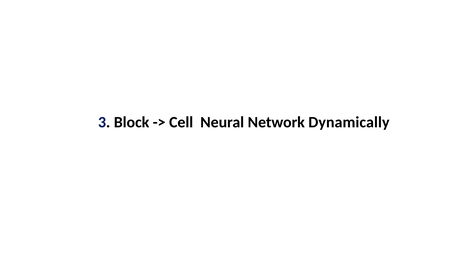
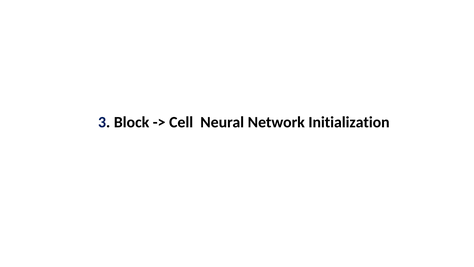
Dynamically: Dynamically -> Initialization (349, 122)
